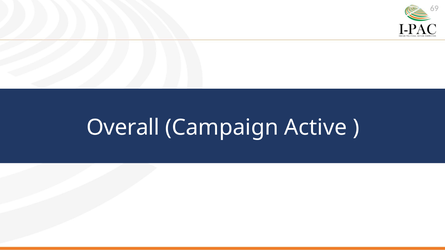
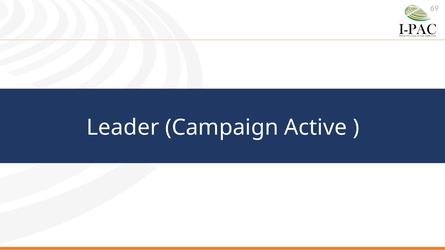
Overall: Overall -> Leader (123, 128)
